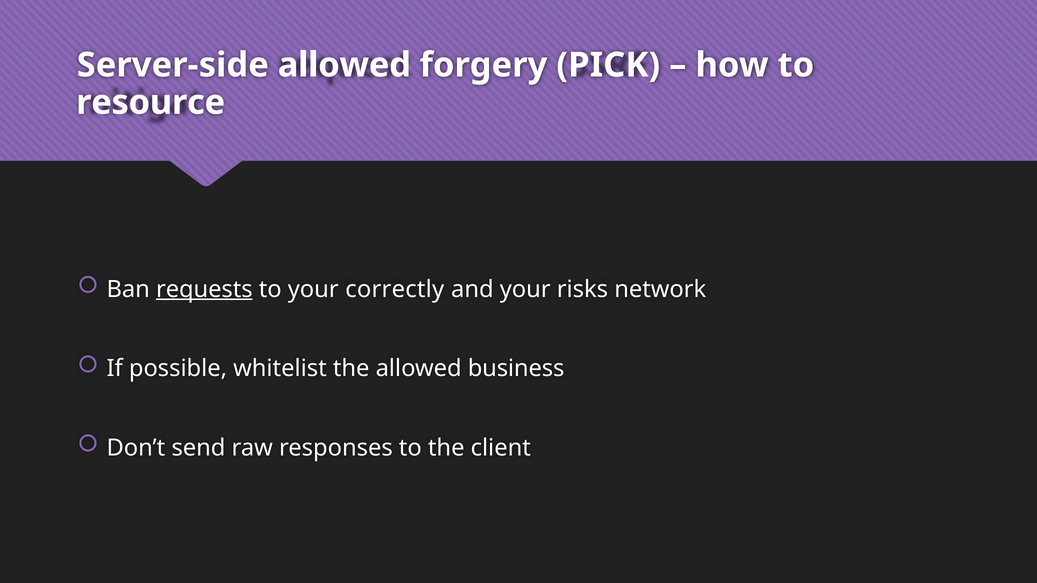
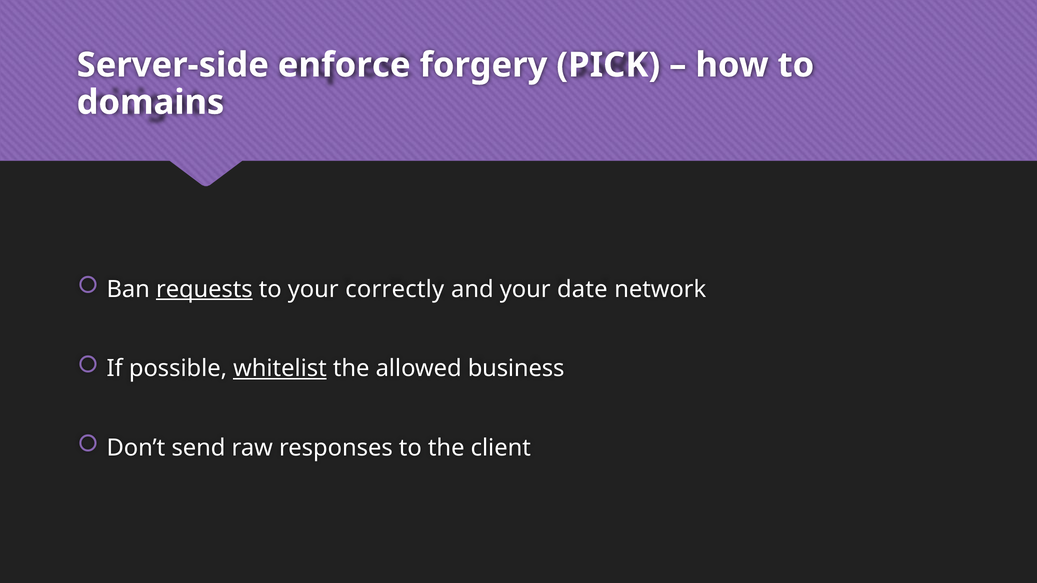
Server-side allowed: allowed -> enforce (344, 65)
resource: resource -> domains (150, 102)
risks: risks -> date (582, 289)
whitelist underline: none -> present (280, 369)
